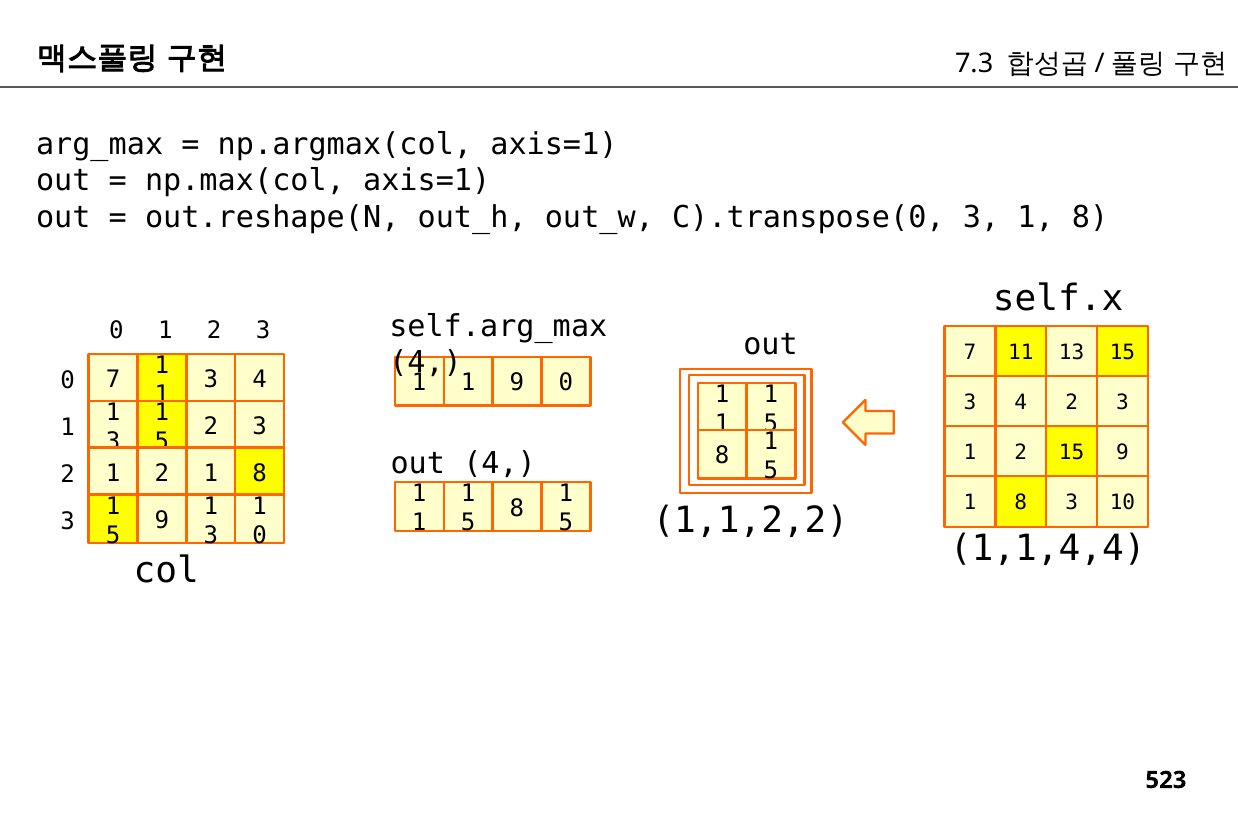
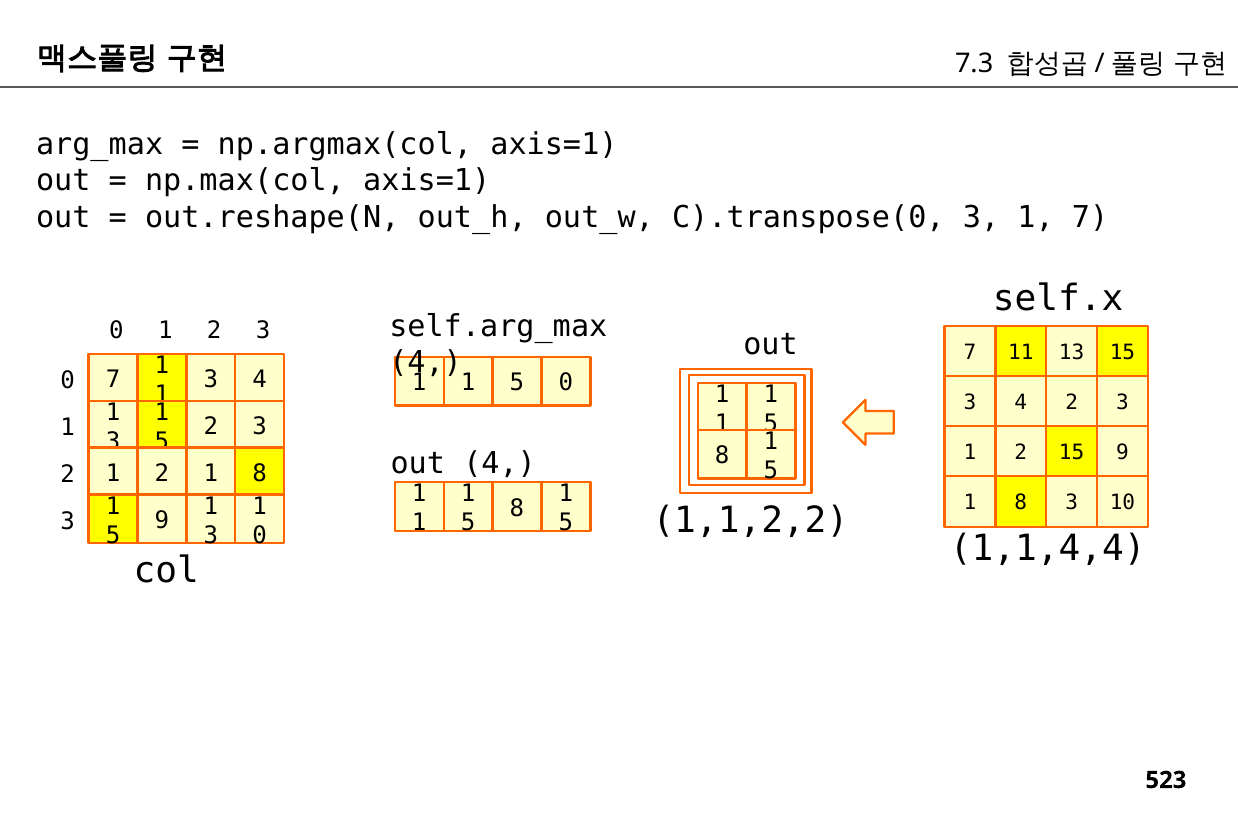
3 1 8: 8 -> 7 (1090, 217)
9: 9 -> 5 (517, 383)
